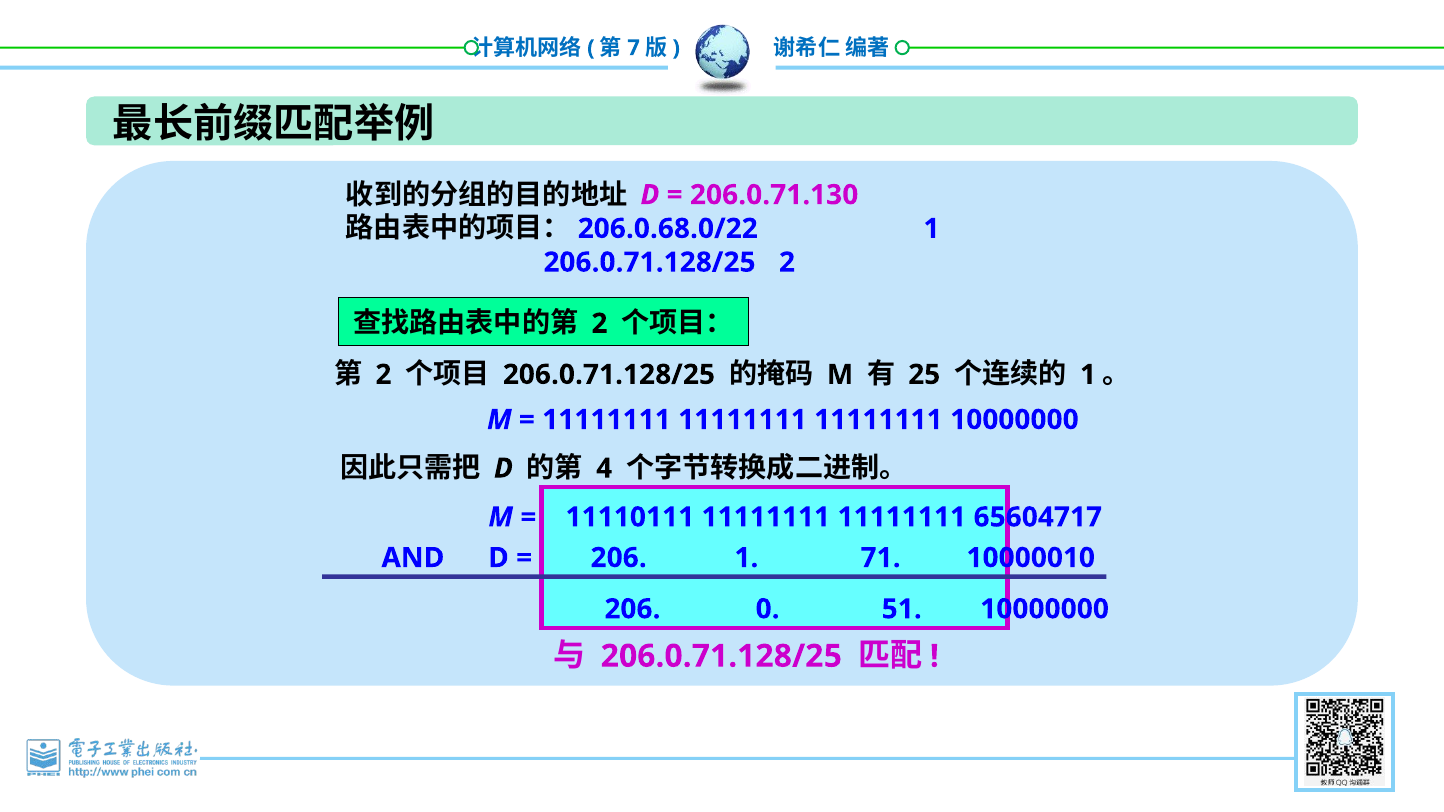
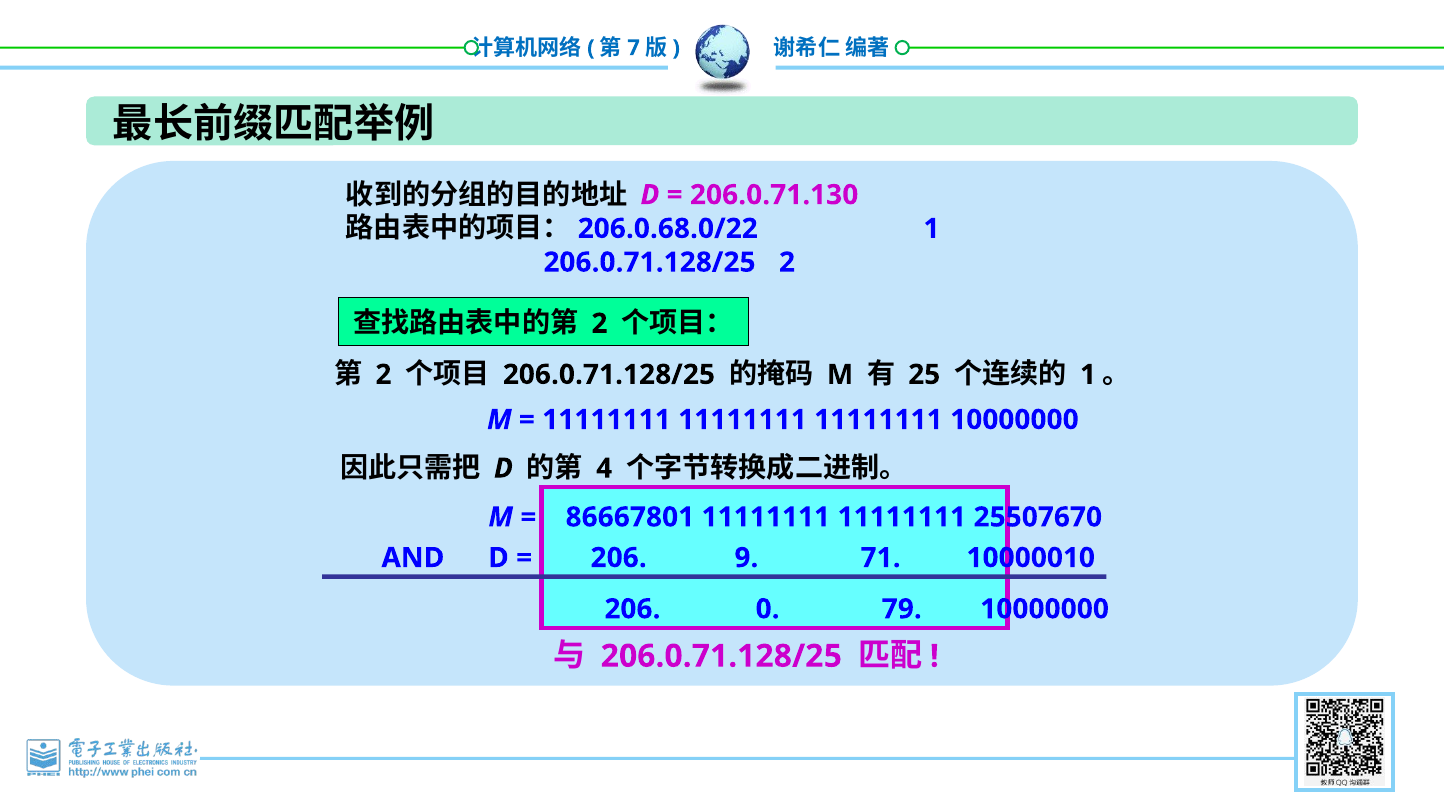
11110111: 11110111 -> 86667801 (630, 517)
65604717: 65604717 -> 25507670 (1038, 517)
206 1: 1 -> 9 (746, 558)
51: 51 -> 79 (902, 609)
